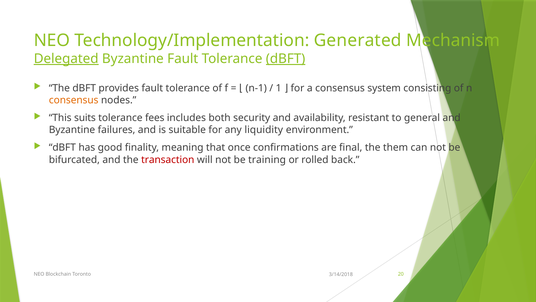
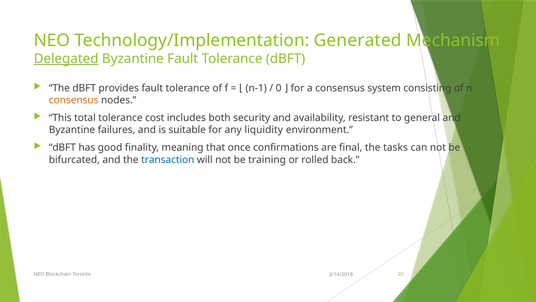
dBFT underline: present -> none (286, 59)
1: 1 -> 0 (279, 88)
suits: suits -> total (85, 118)
fees: fees -> cost (155, 118)
them: them -> tasks (396, 147)
transaction colour: red -> blue (168, 159)
